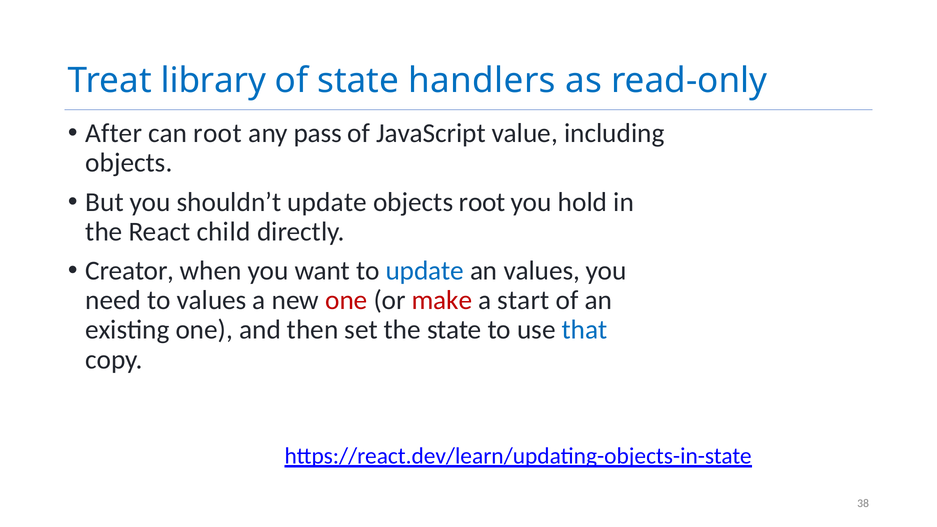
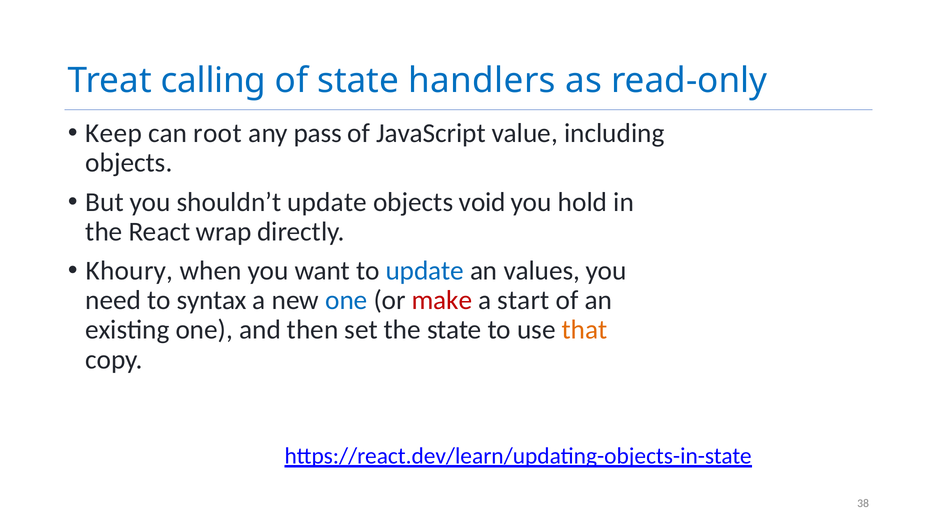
library: library -> calling (213, 81)
After: After -> Keep (114, 133)
objects root: root -> void (482, 202)
child: child -> wrap (224, 232)
Creator: Creator -> Khoury (129, 271)
to values: values -> syntax (212, 300)
one colour: red -> blue (346, 300)
that colour: blue -> orange (585, 330)
